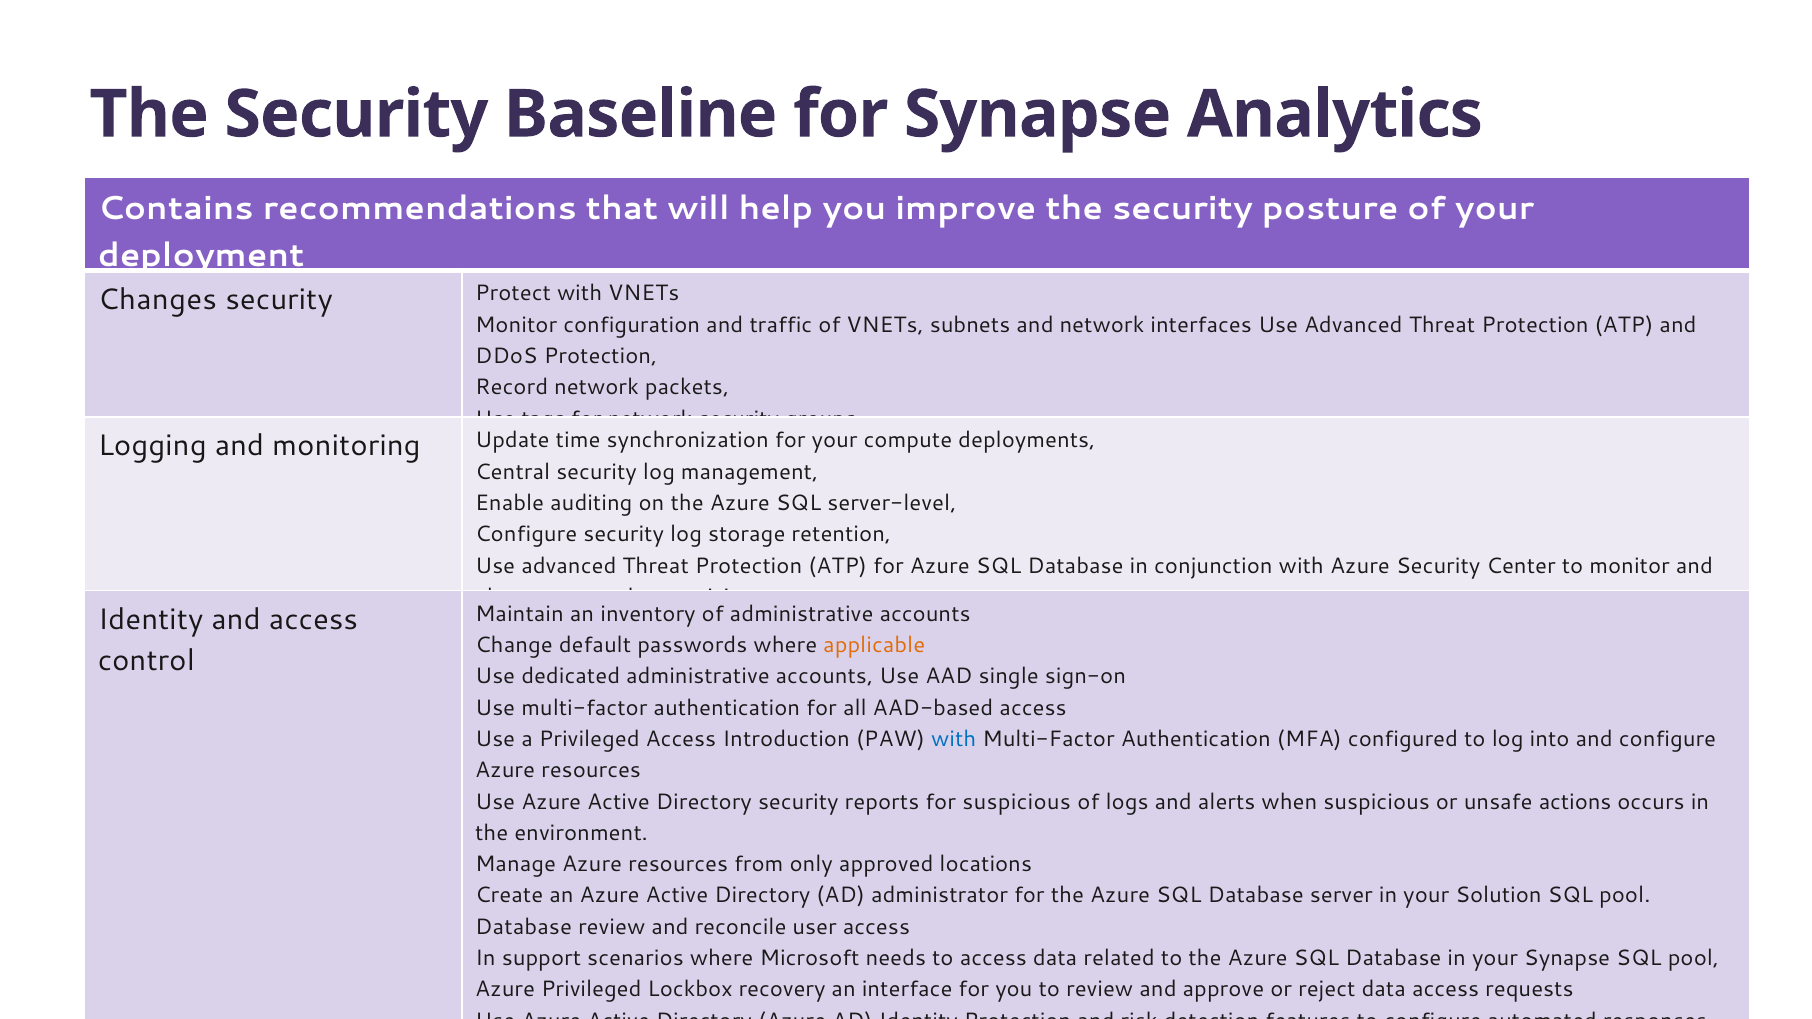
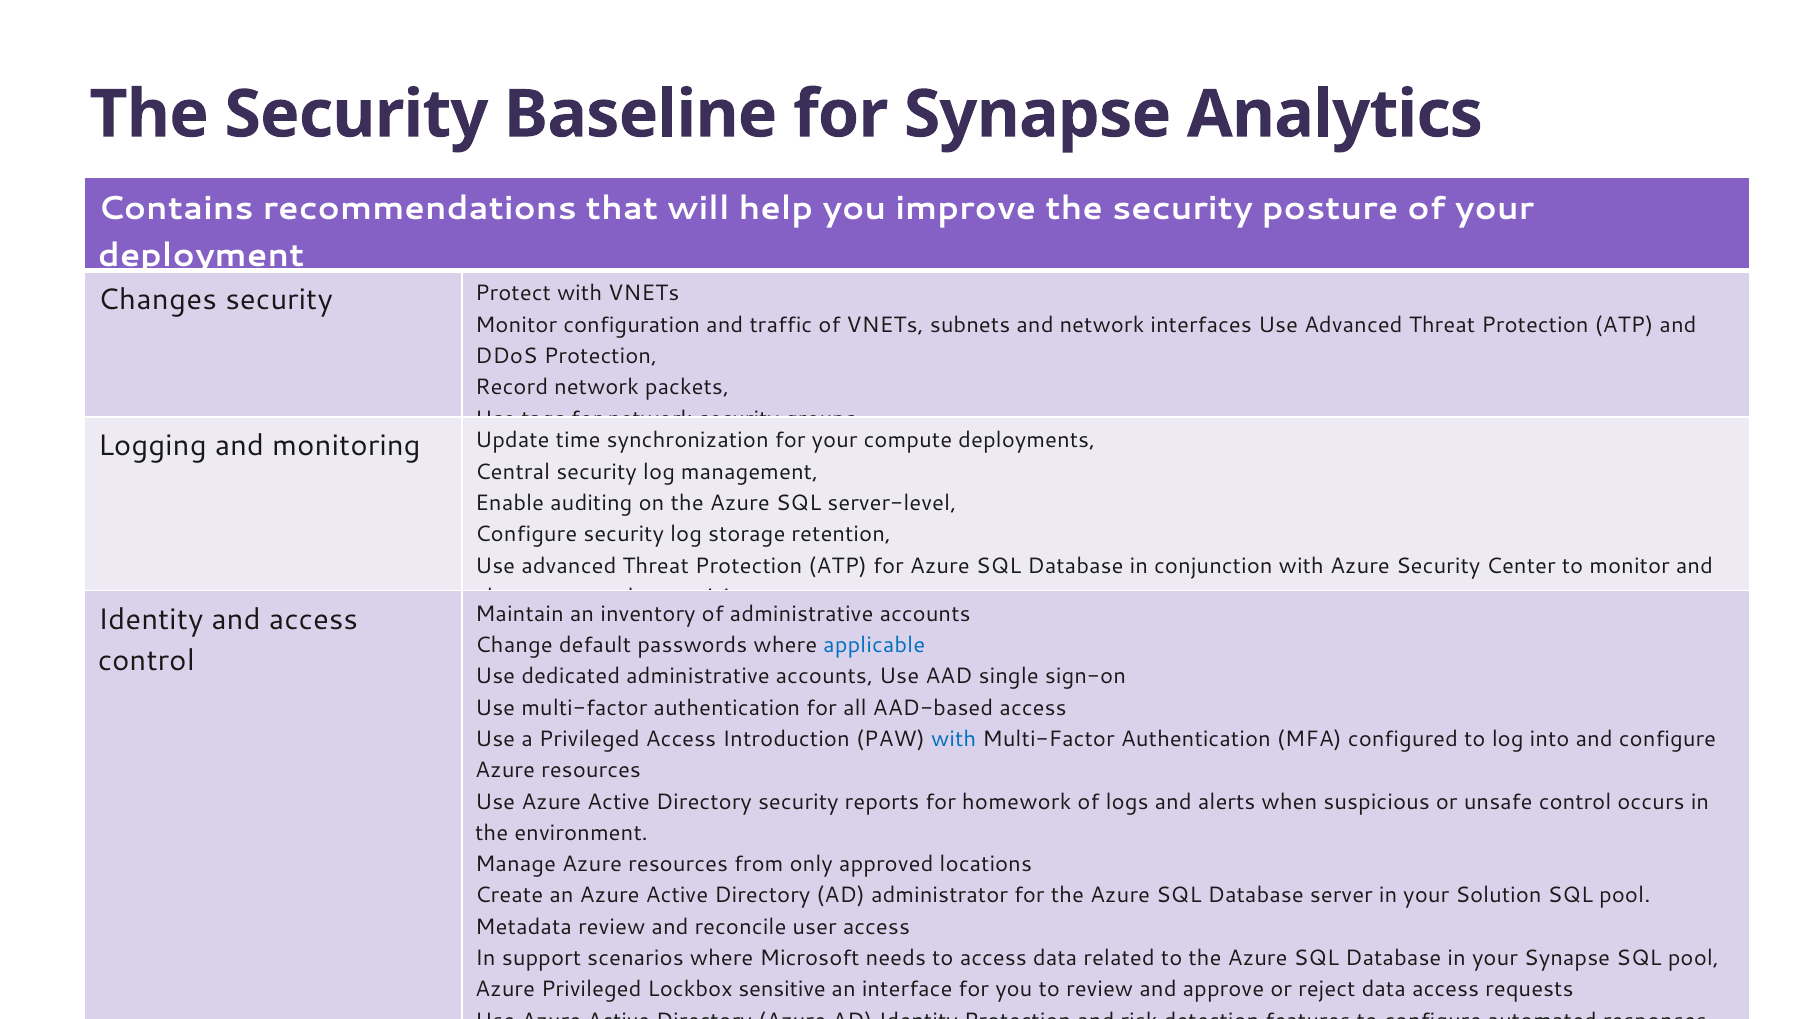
applicable colour: orange -> blue (874, 645)
for suspicious: suspicious -> homework (1017, 802)
unsafe actions: actions -> control (1575, 802)
Database: Database -> Metadata (524, 927)
recovery: recovery -> sensitive (782, 990)
